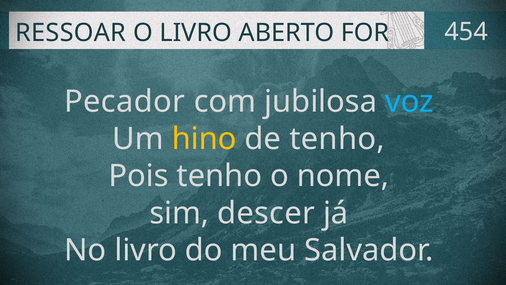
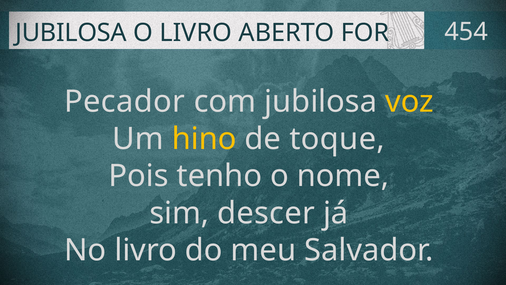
RESSOAR: RESSOAR -> JUBILOSA (71, 33)
voz colour: light blue -> yellow (409, 102)
de tenho: tenho -> toque (337, 139)
